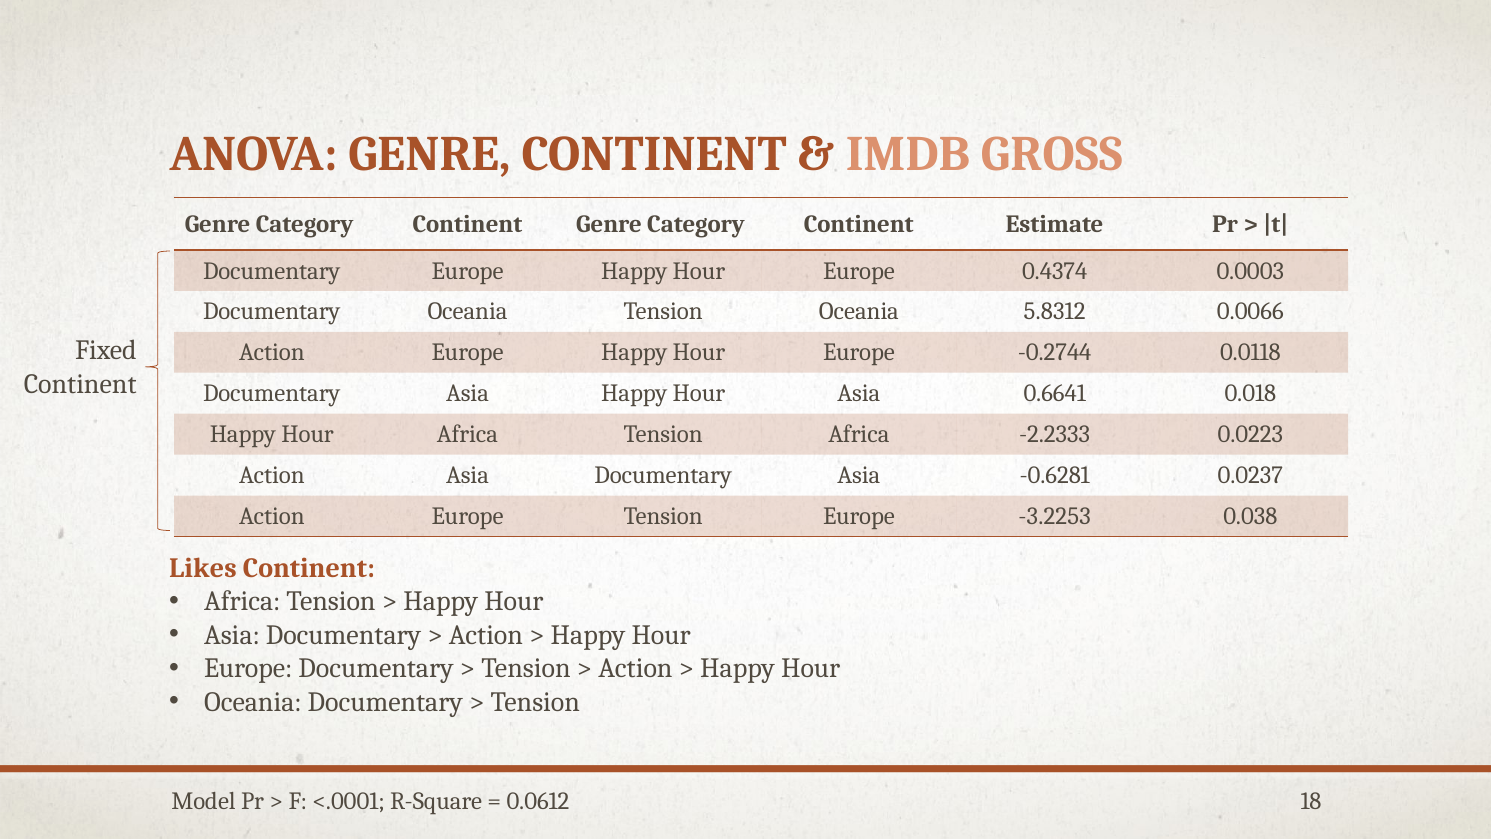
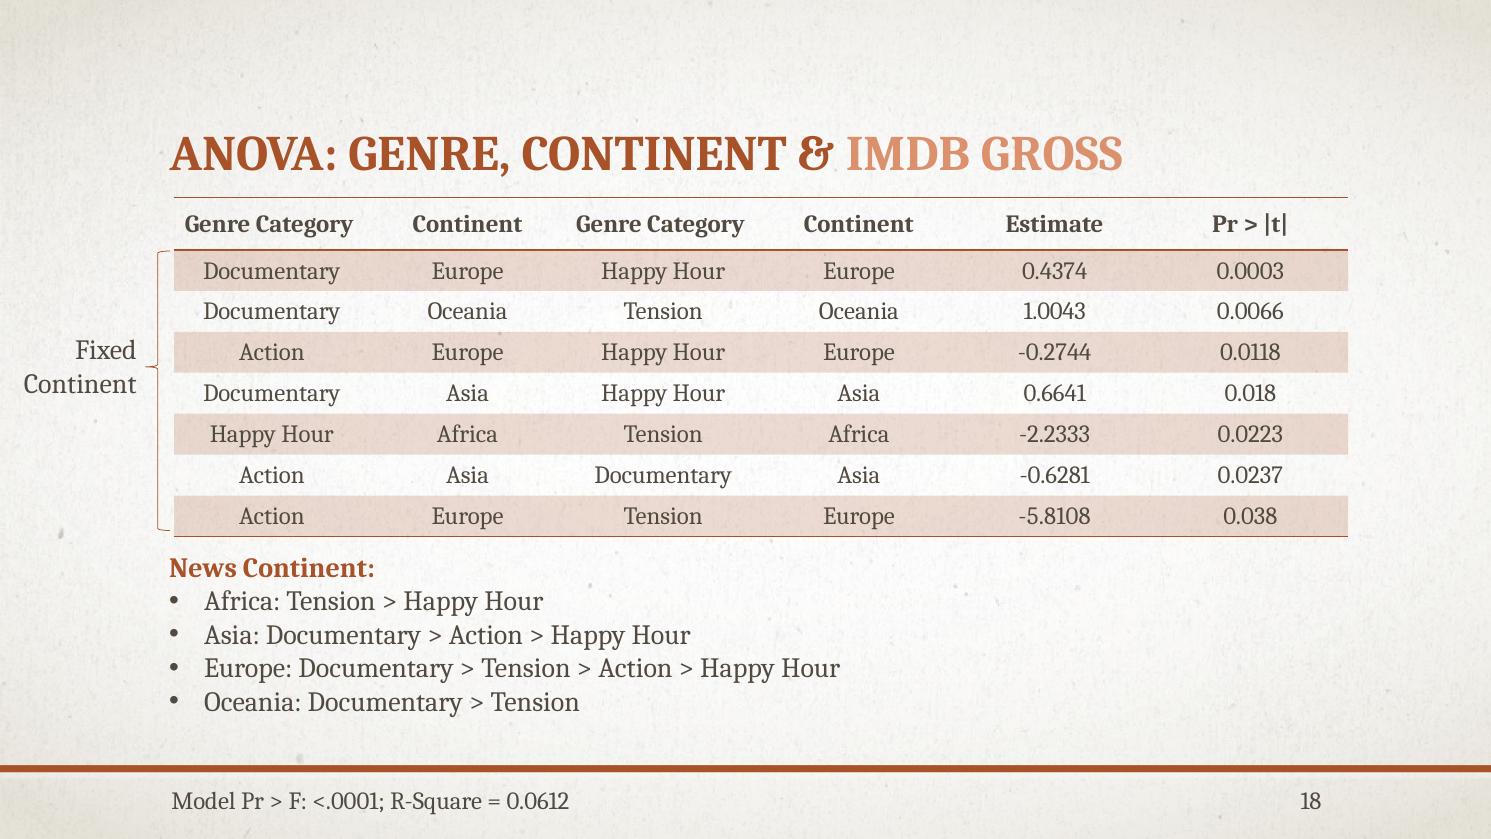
5.8312: 5.8312 -> 1.0043 (1055, 312)
-3.2253: -3.2253 -> -5.8108 (1055, 516)
Likes: Likes -> News (203, 568)
